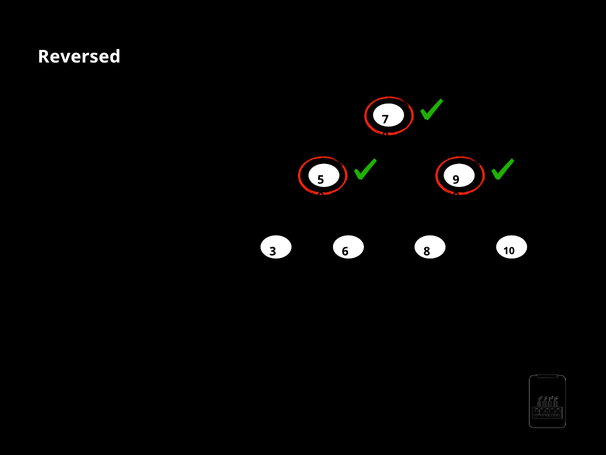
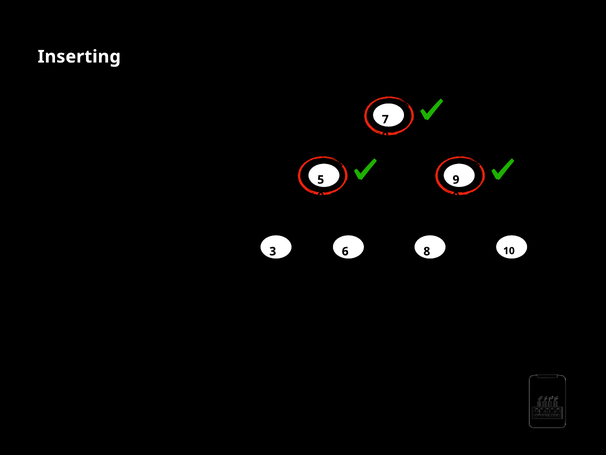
Reversed: Reversed -> Inserting (79, 57)
